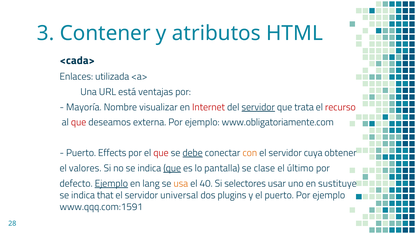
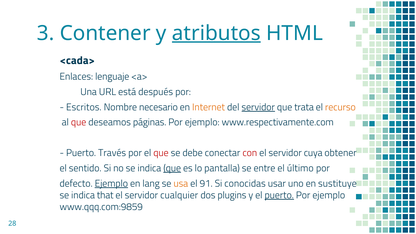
atributos underline: none -> present (216, 33)
utilizada: utilizada -> lenguaje (112, 77)
ventajas: ventajas -> después (156, 92)
Mayoría: Mayoría -> Escritos (84, 107)
visualizar: visualizar -> necesario (158, 107)
Internet colour: red -> orange (209, 107)
recurso colour: red -> orange (340, 107)
externa: externa -> páginas (150, 122)
www.obligatoriamente.com: www.obligatoriamente.com -> www.respectivamente.com (278, 122)
Effects: Effects -> Través (112, 153)
debe underline: present -> none (193, 153)
con colour: orange -> red (250, 153)
valores: valores -> sentido (85, 168)
clase: clase -> entre (264, 168)
40: 40 -> 91 (206, 183)
selectores: selectores -> conocidas (245, 183)
universal: universal -> cualquier (179, 195)
puerto underline: none -> present (279, 195)
www.qqq.com:1591: www.qqq.com:1591 -> www.qqq.com:9859 (101, 207)
